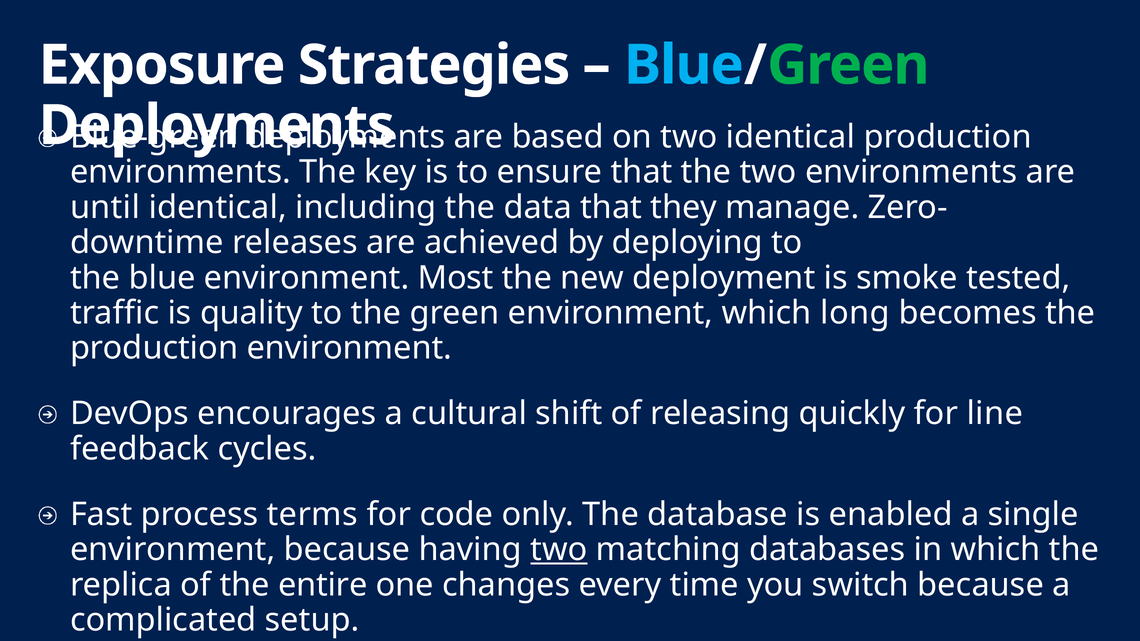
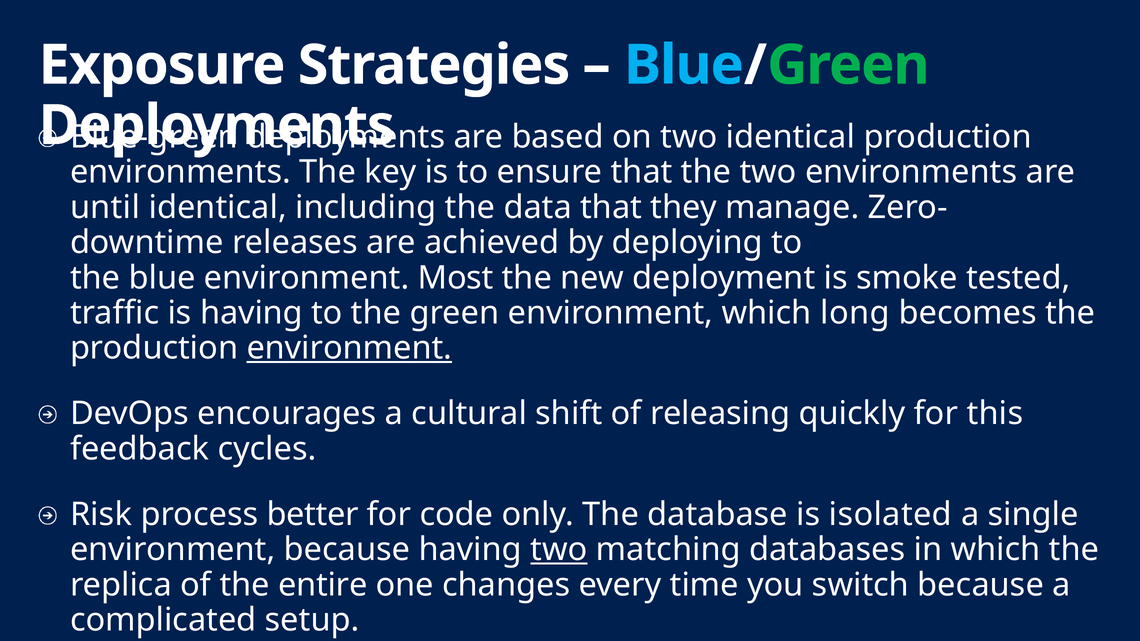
is quality: quality -> having (251, 313)
environment underline: none -> present (349, 348)
line: line -> this (995, 414)
Fast: Fast -> Risk (101, 515)
terms: terms -> better (313, 515)
enabled: enabled -> isolated (890, 515)
